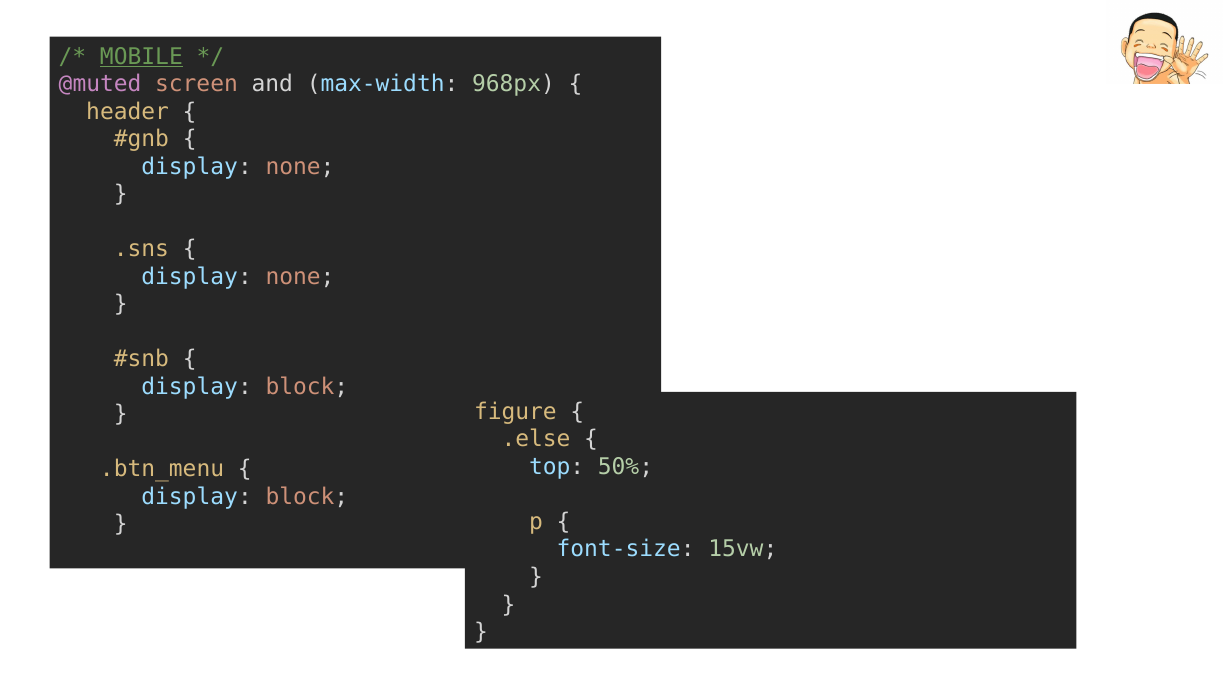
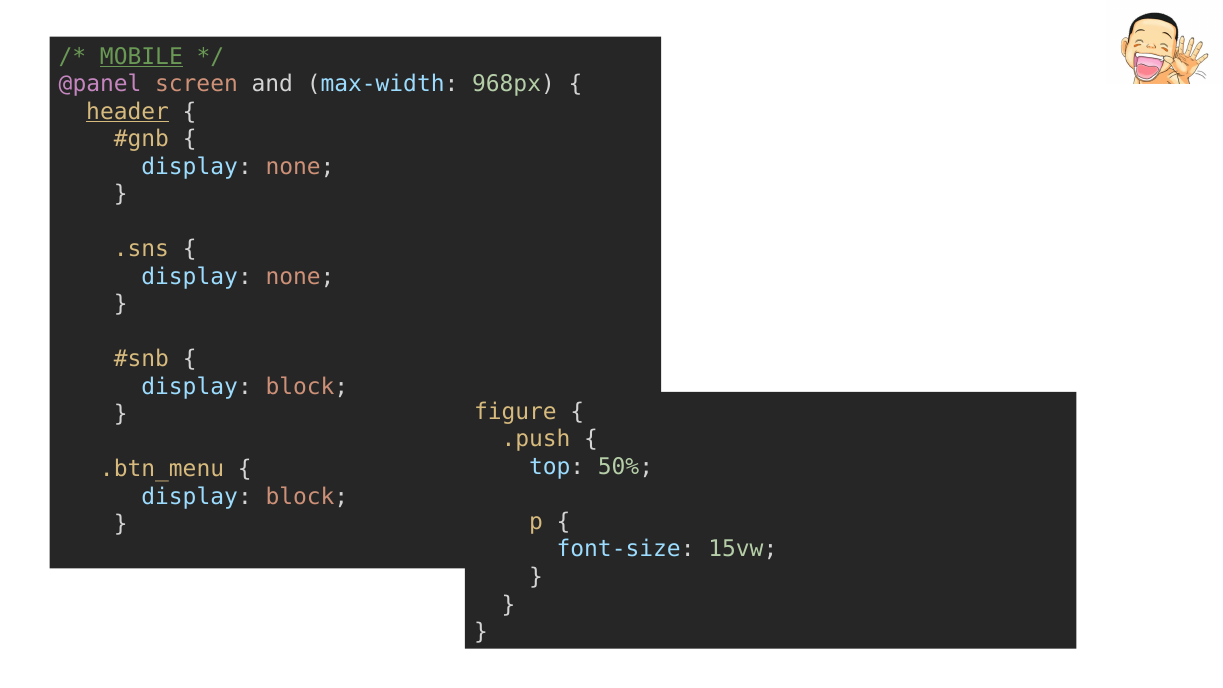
@muted: @muted -> @panel (100, 84)
header underline: none -> present (128, 112)
.else: .else -> .push (536, 439)
